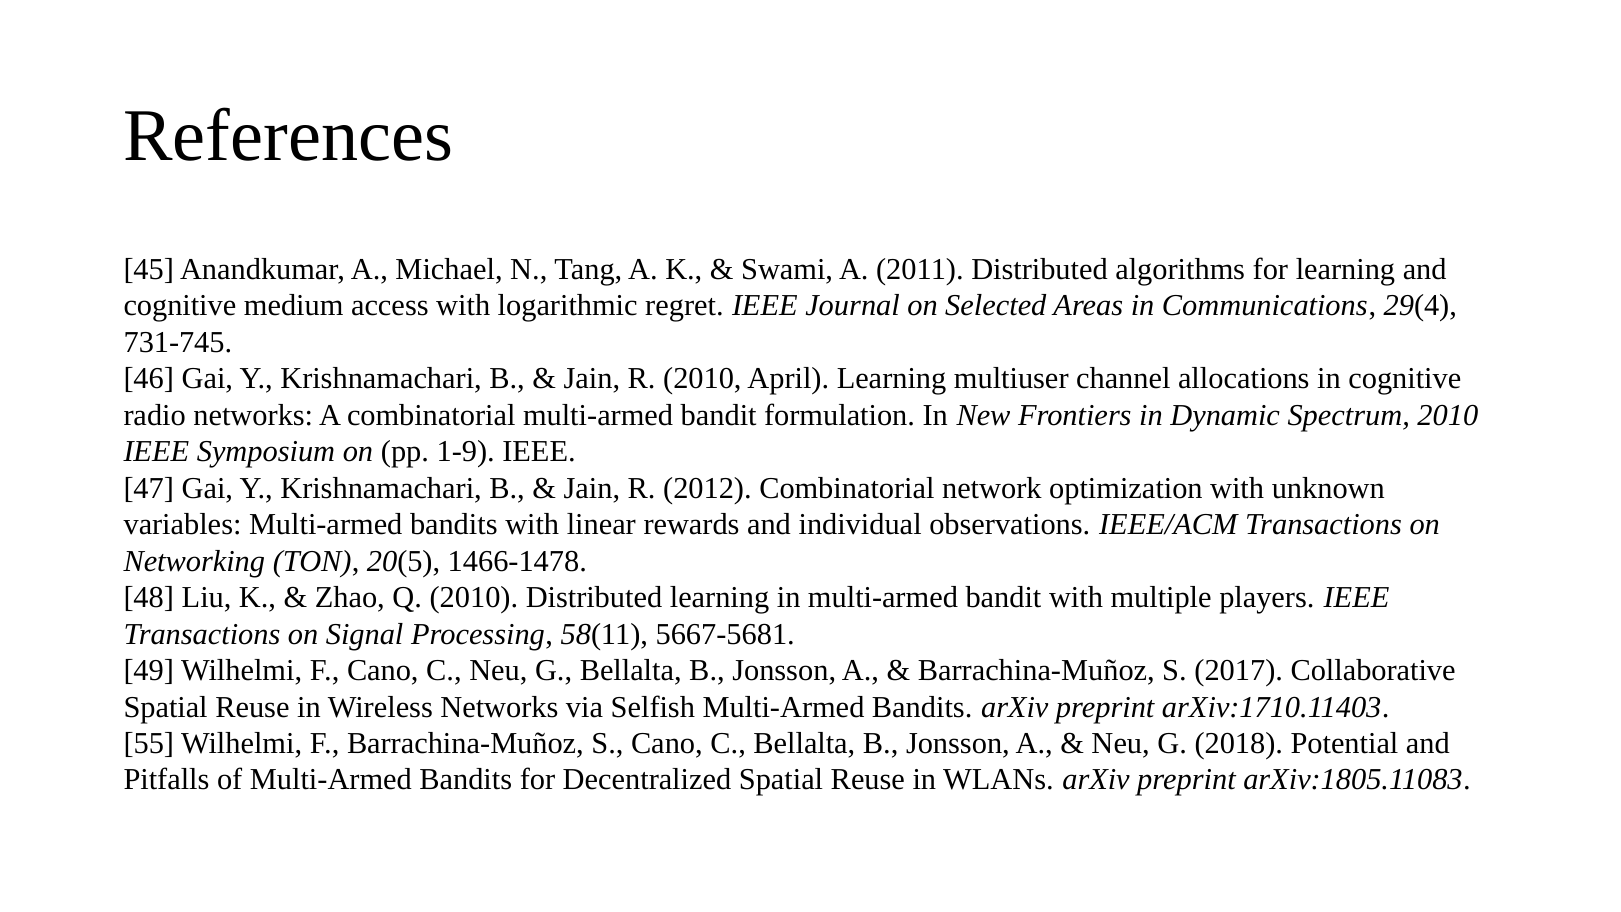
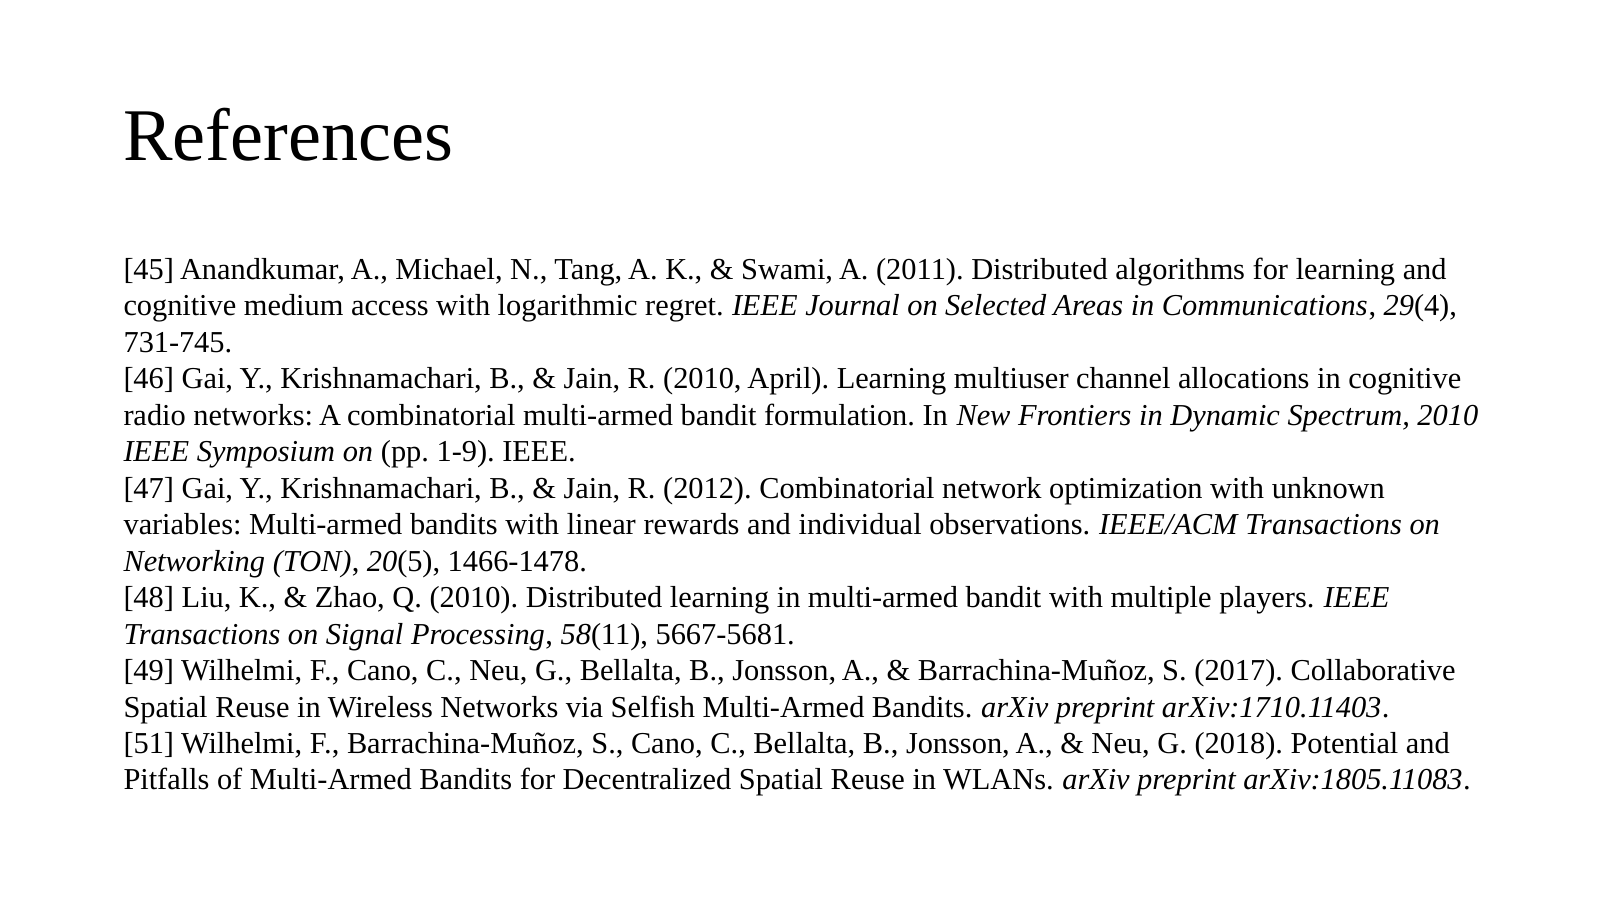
55: 55 -> 51 (149, 743)
